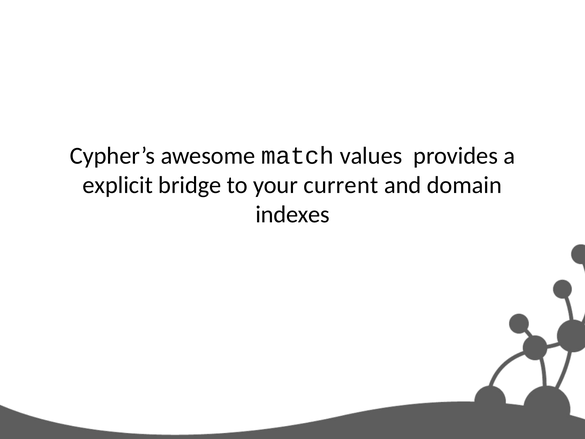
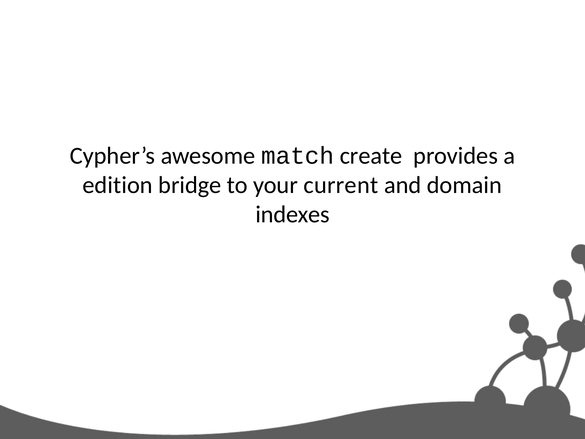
values: values -> create (371, 156)
explicit: explicit -> edition (118, 185)
